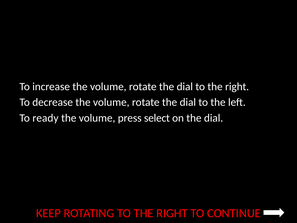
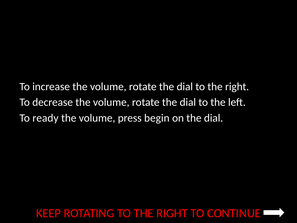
select: select -> begin (157, 118)
